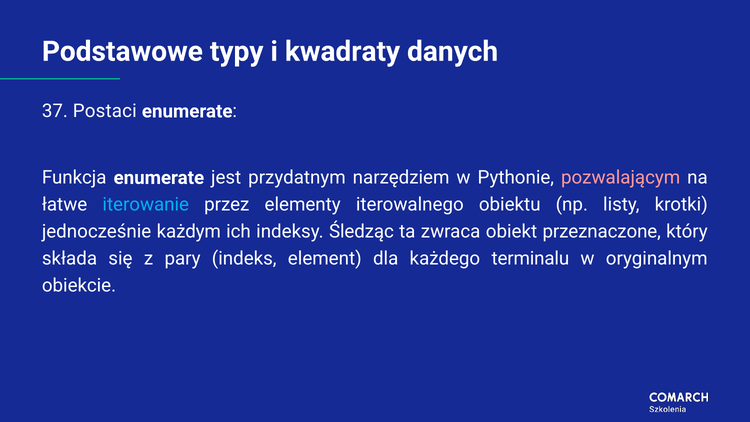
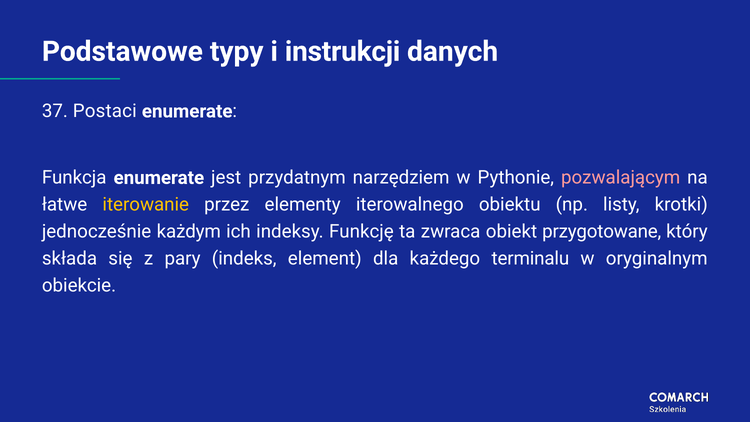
kwadraty: kwadraty -> instrukcji (343, 51)
iterowanie colour: light blue -> yellow (146, 205)
Śledząc: Śledząc -> Funkcję (361, 232)
przeznaczone: przeznaczone -> przygotowane (602, 232)
